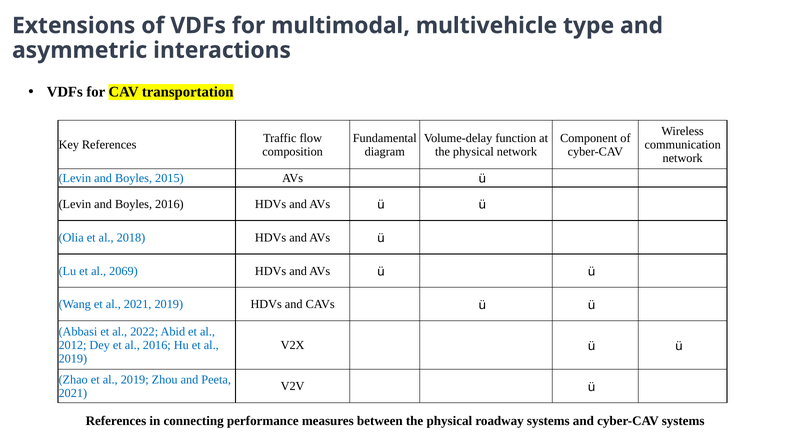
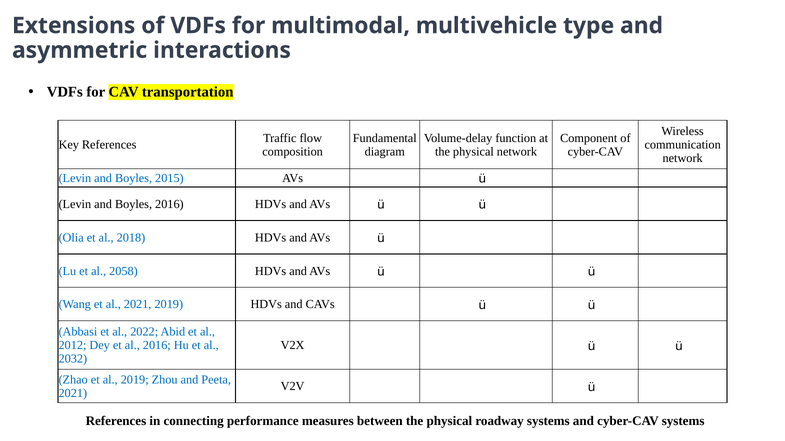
2069: 2069 -> 2058 (124, 271)
2019: 2019 -> 2032 (73, 359)
